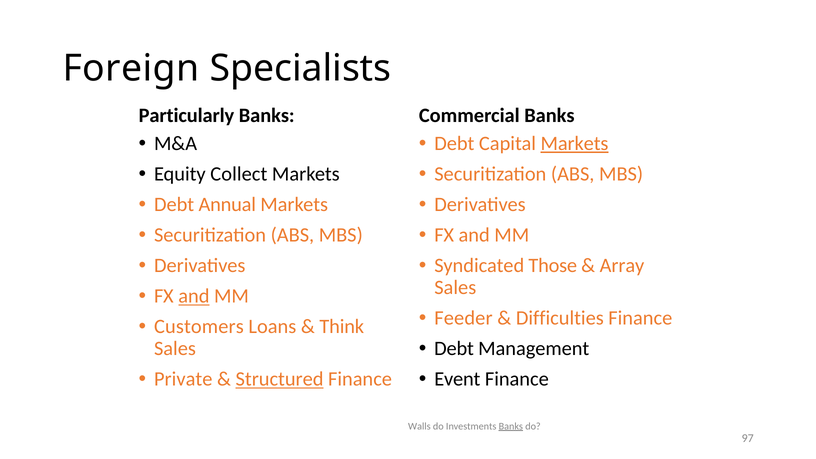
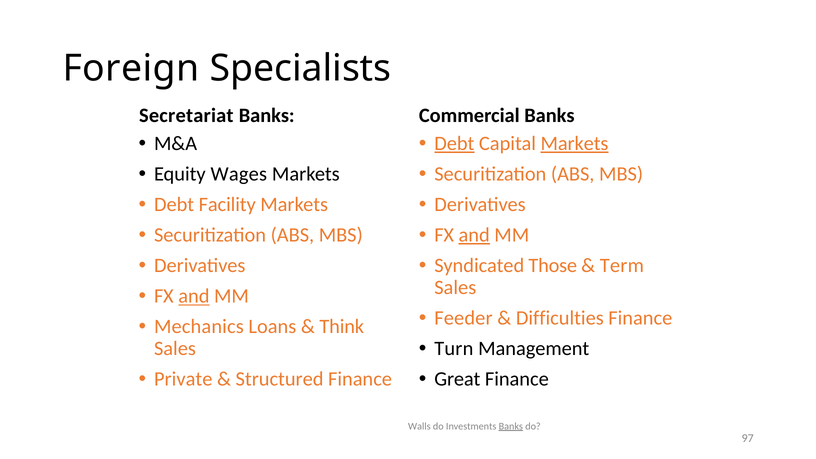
Particularly: Particularly -> Secretariat (186, 115)
Debt underline: none -> present (454, 143)
Collect: Collect -> Wages (239, 174)
Annual: Annual -> Facility (227, 205)
and underline: none -> present (474, 235)
Array: Array -> Term (622, 266)
Customers: Customers -> Mechanics (199, 327)
Debt: Debt -> Turn (454, 349)
Structured underline: present -> none (280, 379)
Event: Event -> Great (457, 379)
